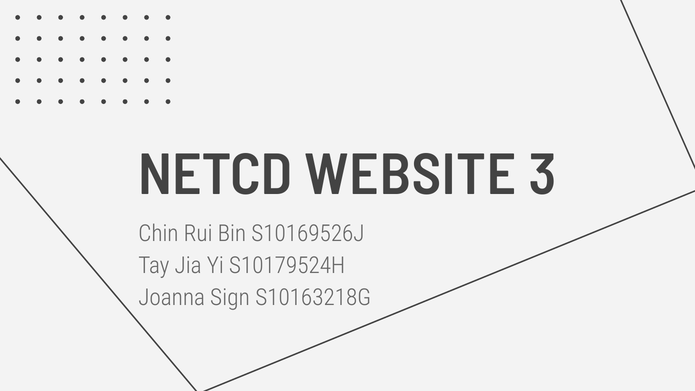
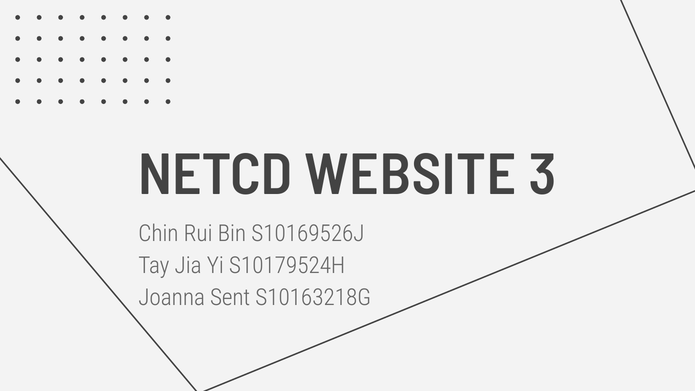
Sign: Sign -> Sent (230, 298)
